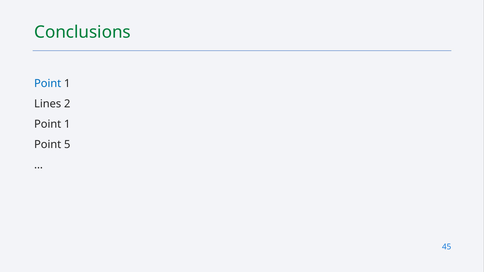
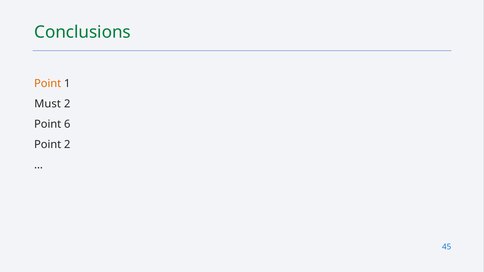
Point colour: blue -> orange (48, 84)
Lines: Lines -> Must (48, 104)
1: 1 -> 6 (67, 124)
Point 5: 5 -> 2 (67, 145)
